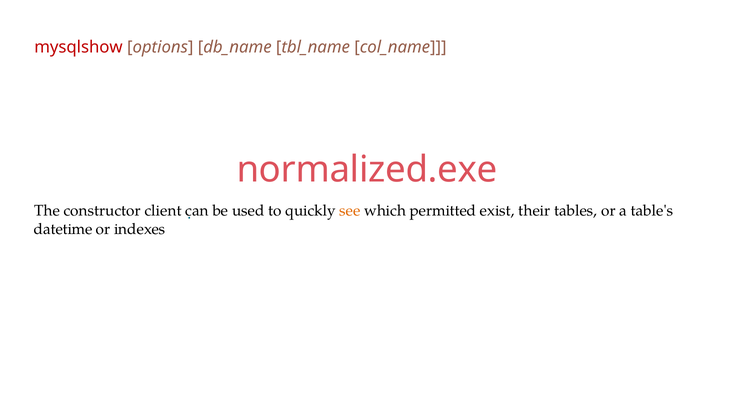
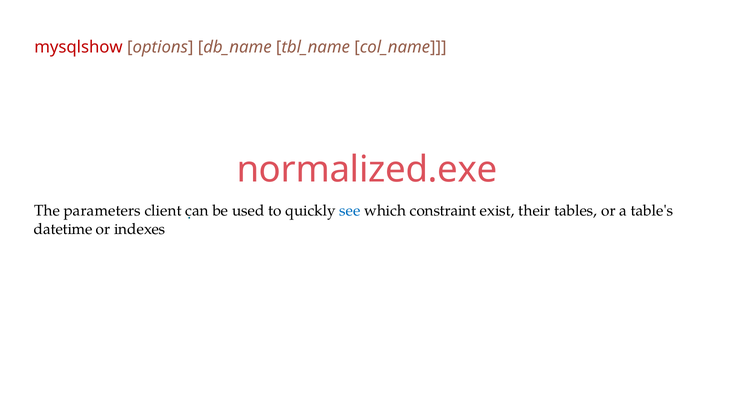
constructor: constructor -> parameters (102, 211)
see colour: orange -> blue (350, 211)
permitted: permitted -> constraint (443, 211)
